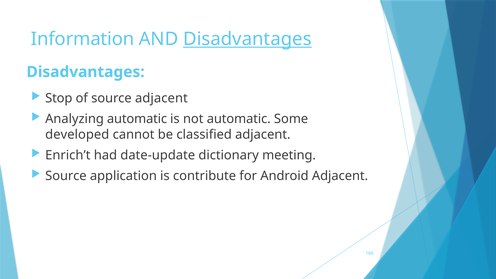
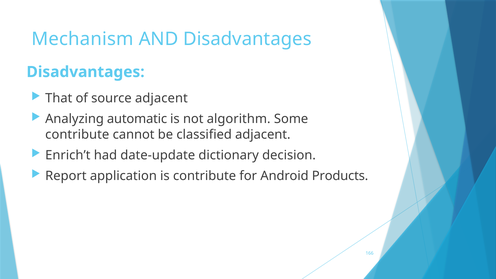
Information: Information -> Mechanism (82, 39)
Disadvantages underline: present -> none (247, 39)
Stop: Stop -> That (59, 98)
not automatic: automatic -> algorithm (239, 119)
developed: developed -> contribute (77, 135)
meeting: meeting -> decision (289, 155)
Source: Source -> Report (66, 176)
Android Adjacent: Adjacent -> Products (340, 176)
